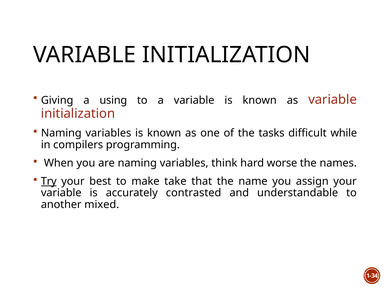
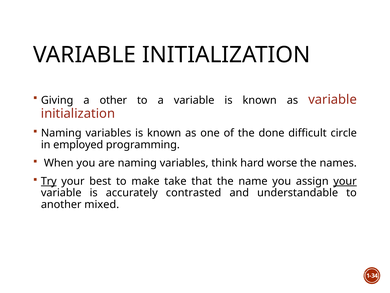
using: using -> other (113, 100)
tasks: tasks -> done (272, 133)
while: while -> circle (344, 133)
compilers: compilers -> employed (78, 144)
your underline: none -> present (345, 181)
